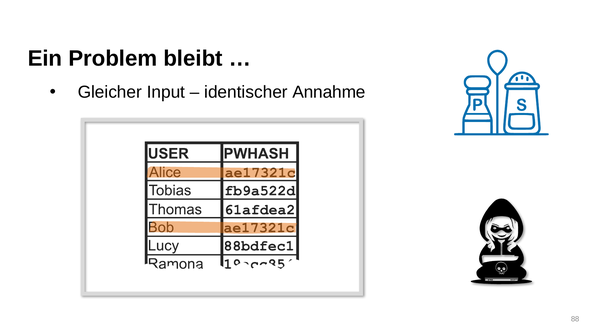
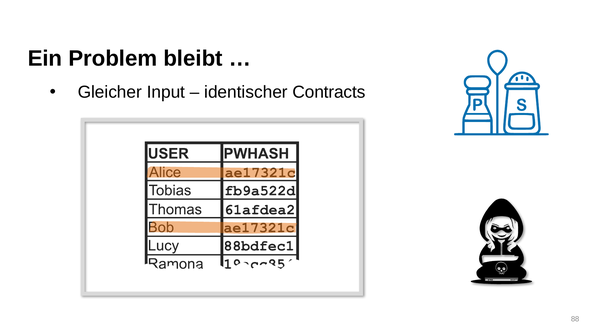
Annahme: Annahme -> Contracts (329, 92)
